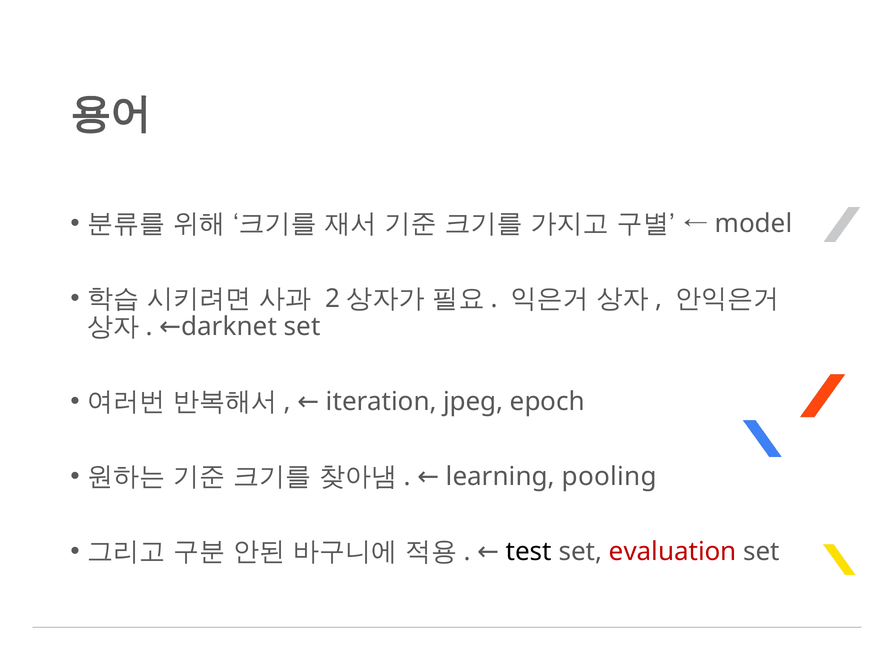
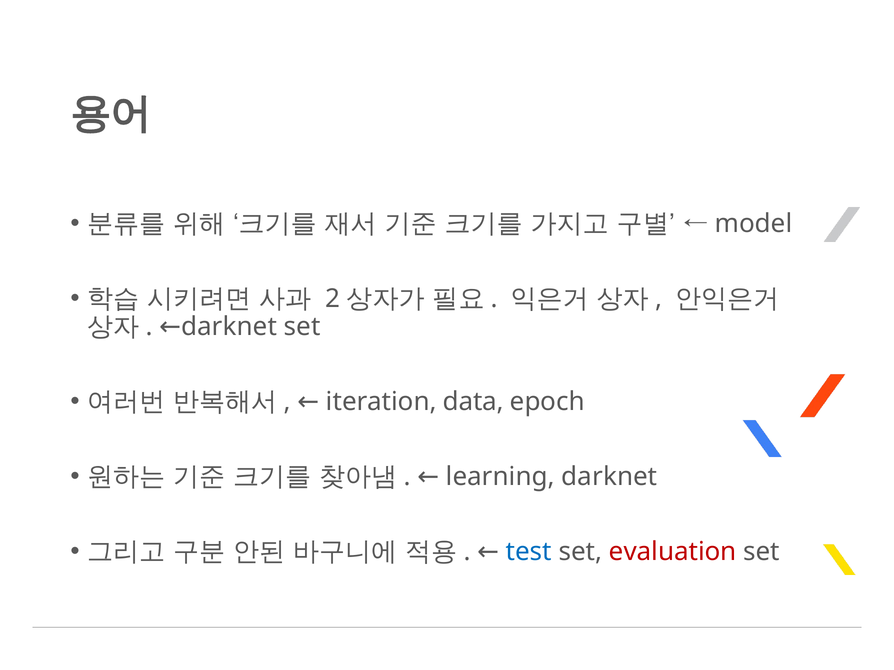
jpeg: jpeg -> data (473, 402)
learning pooling: pooling -> darknet (609, 477)
test colour: black -> blue (529, 552)
